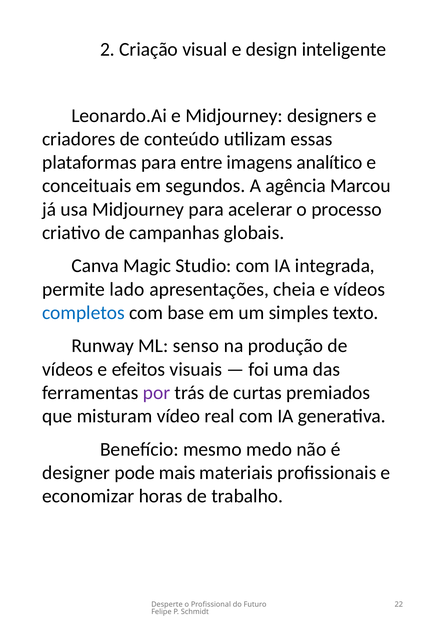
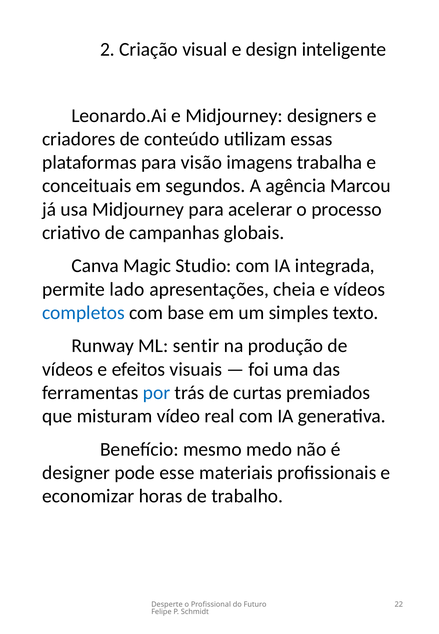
entre: entre -> visão (201, 162)
analítico: analítico -> trabalha (330, 162)
senso: senso -> sentir (196, 346)
por colour: purple -> blue (157, 393)
mais: mais -> esse (177, 473)
